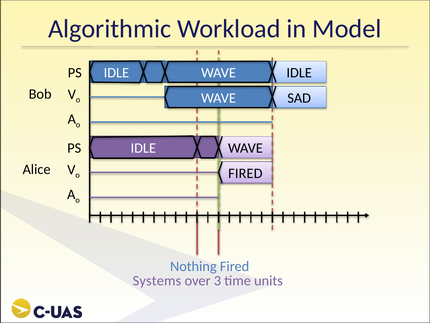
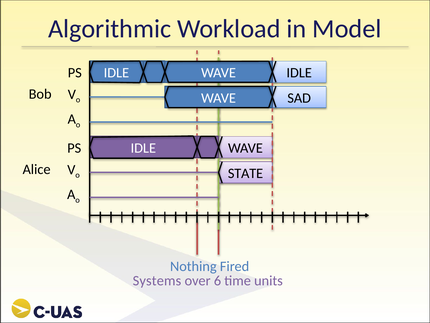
FIRED: FIRED -> STATE (246, 173)
3: 3 -> 6 (217, 280)
